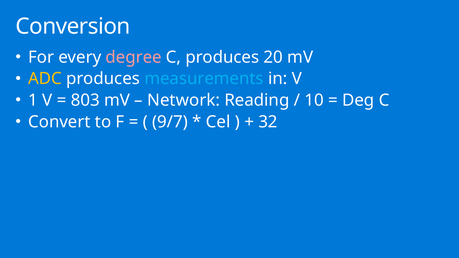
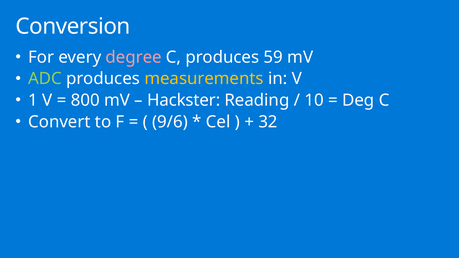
20: 20 -> 59 (273, 57)
ADC colour: yellow -> light green (45, 79)
measurements colour: light blue -> yellow (204, 79)
803: 803 -> 800 (85, 100)
Network: Network -> Hackster (184, 100)
9/7: 9/7 -> 9/6 (170, 122)
